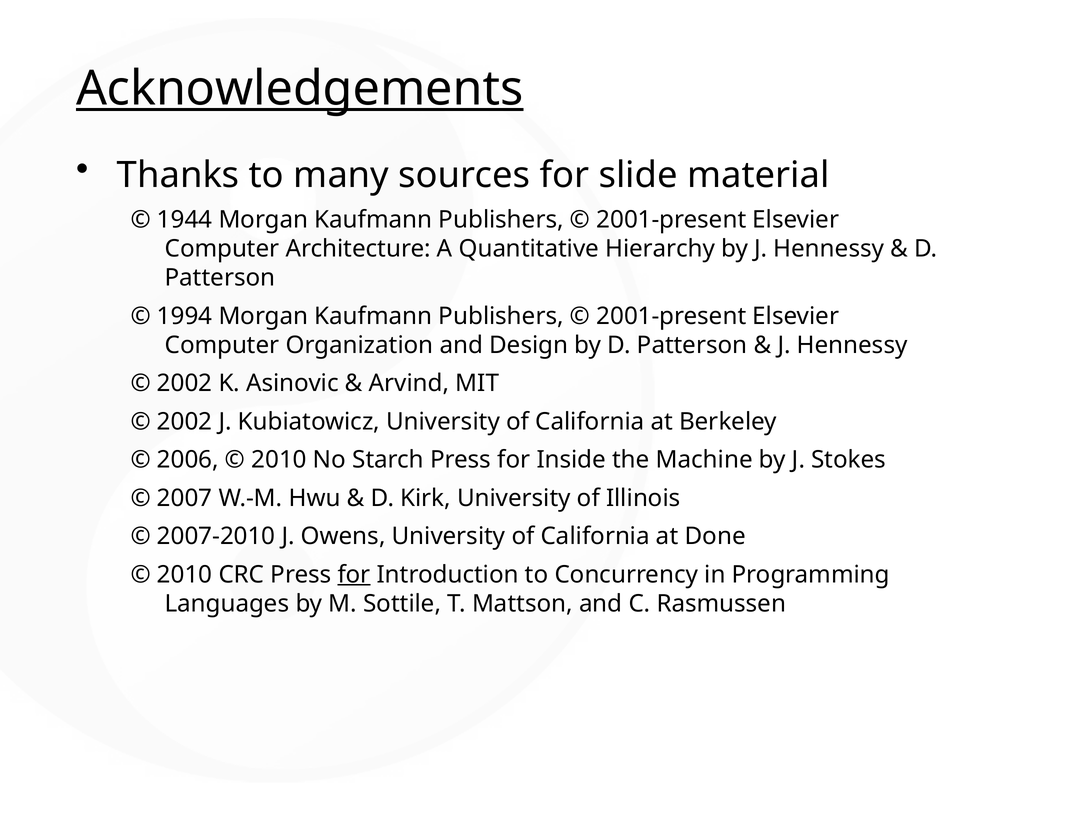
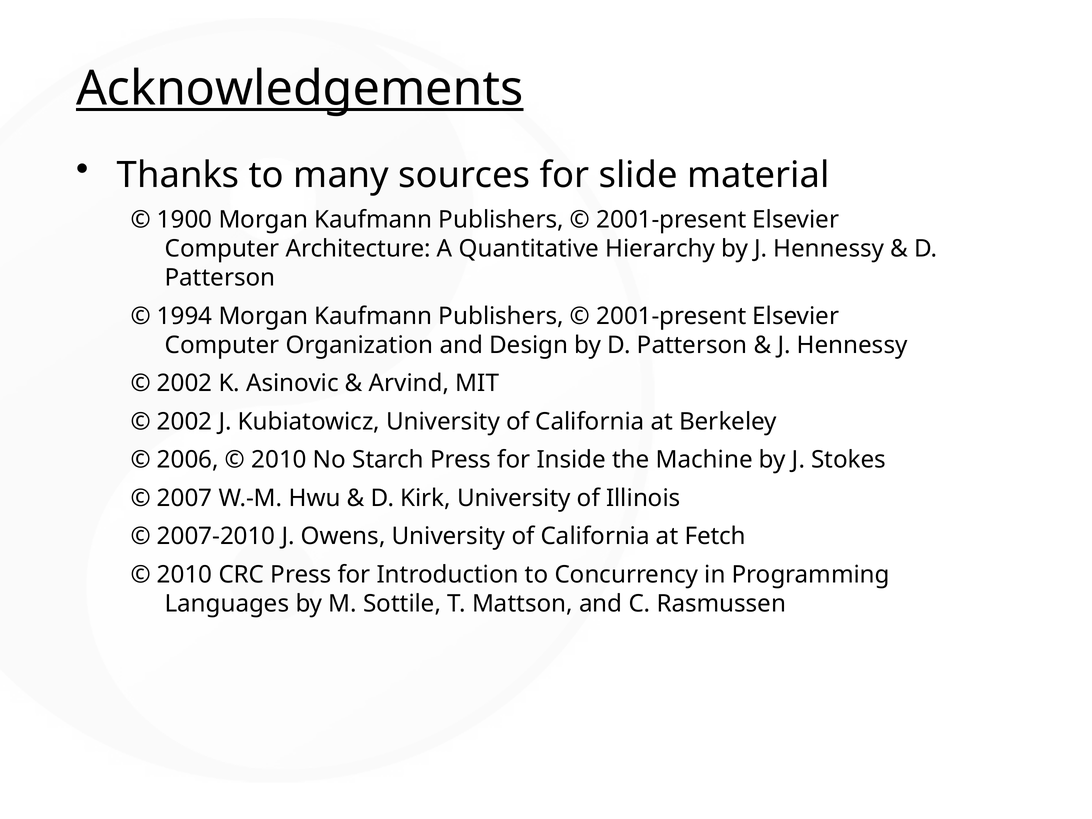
1944: 1944 -> 1900 (185, 220)
Done: Done -> Fetch (715, 536)
for underline: present -> none (354, 575)
